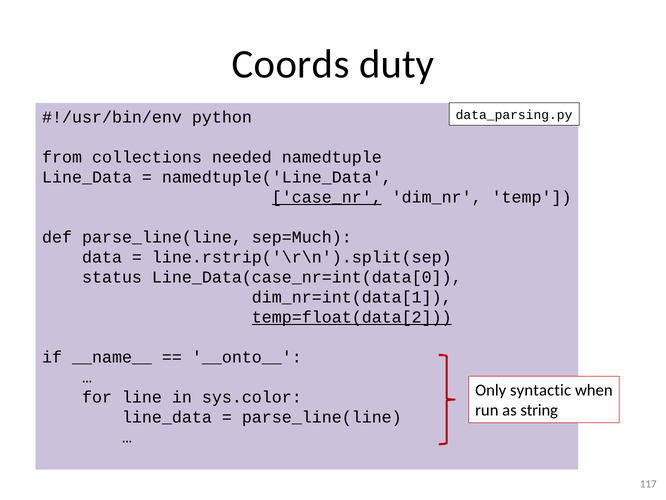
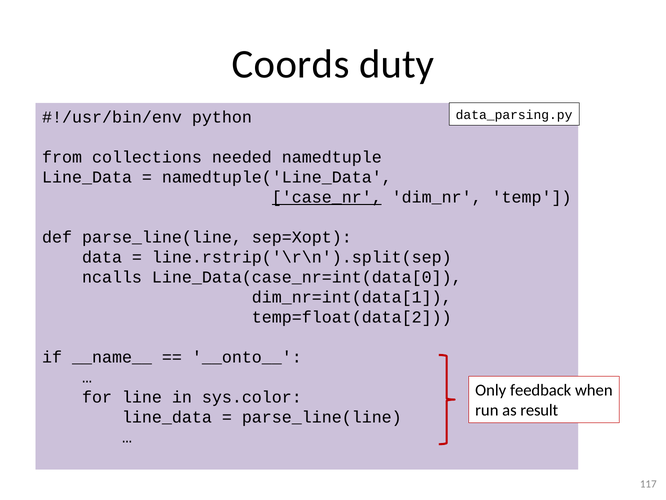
sep=Much: sep=Much -> sep=Xopt (302, 237)
status: status -> ncalls (112, 277)
temp=float(data[2 underline: present -> none (352, 317)
syntactic: syntactic -> feedback (541, 390)
string: string -> result (539, 410)
